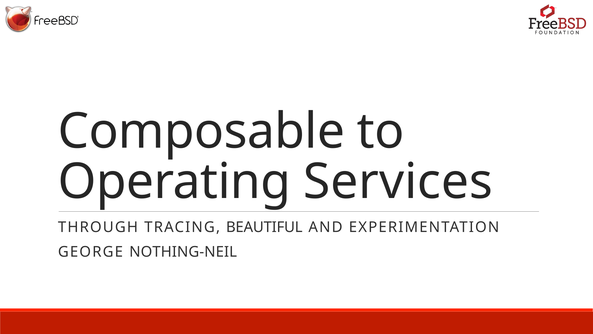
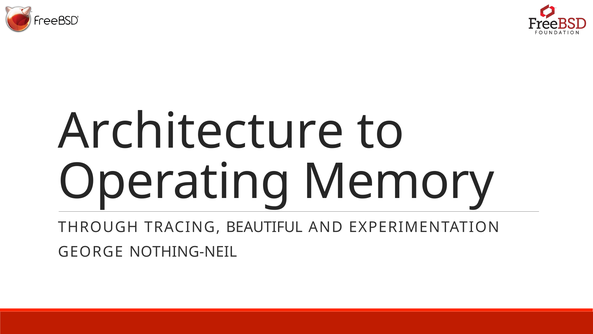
Composable: Composable -> Architecture (201, 131)
Services: Services -> Memory (398, 182)
